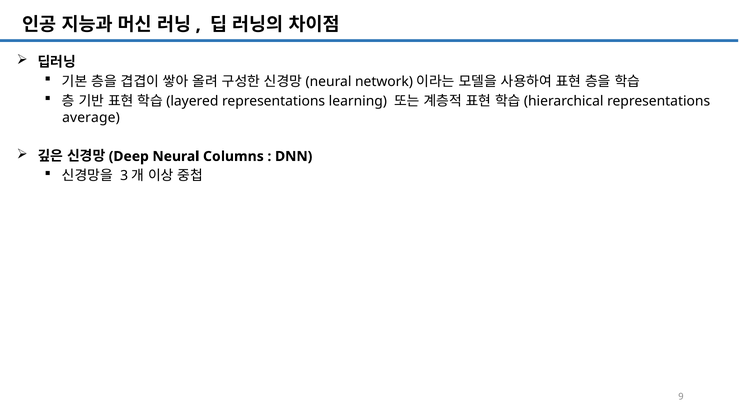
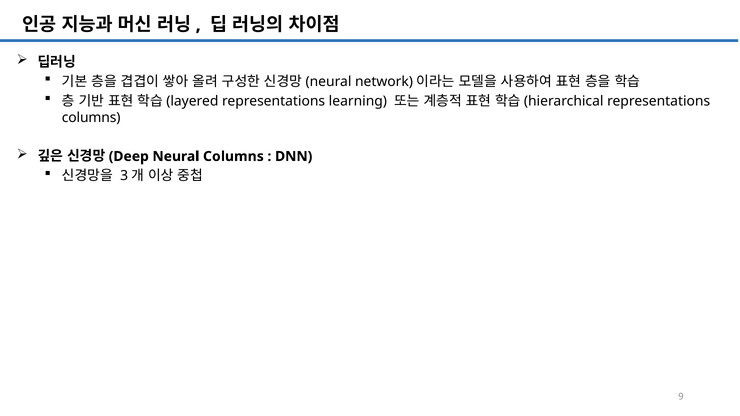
average: average -> columns (91, 118)
